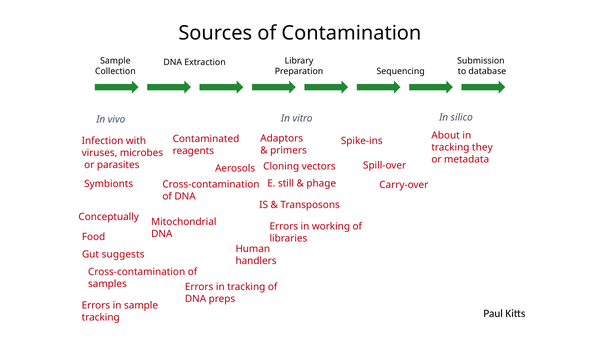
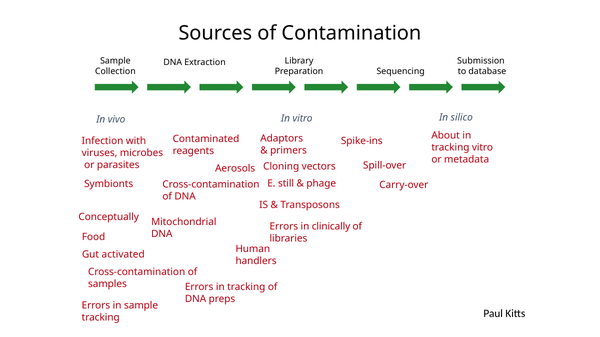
tracking they: they -> vitro (482, 148)
working: working -> clinically (331, 227)
suggests: suggests -> activated (123, 255)
